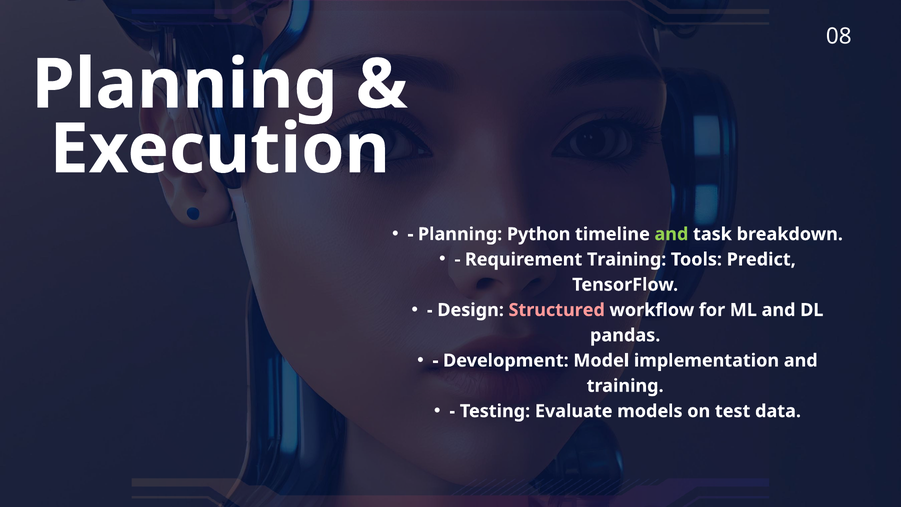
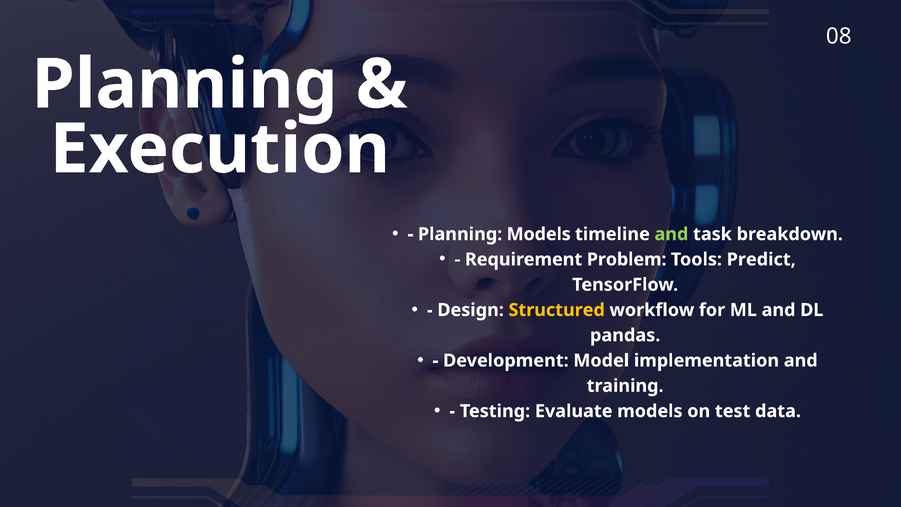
Planning Python: Python -> Models (539, 234)
Requirement Training: Training -> Problem (627, 259)
Structured colour: pink -> yellow (557, 310)
